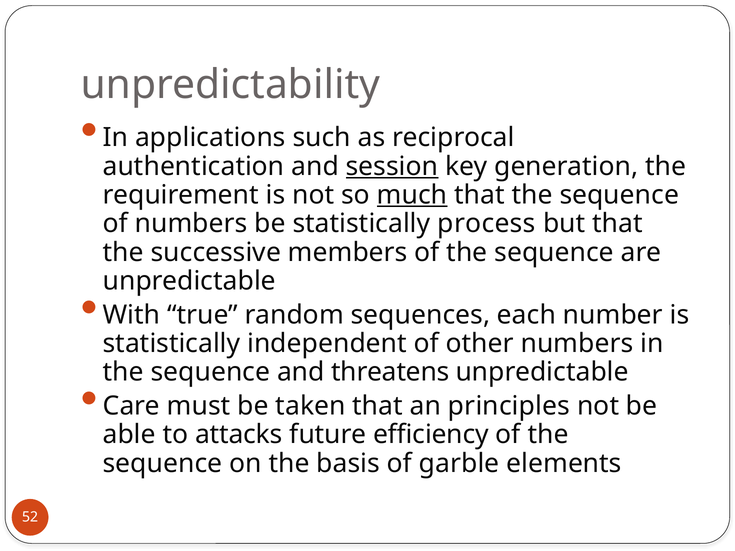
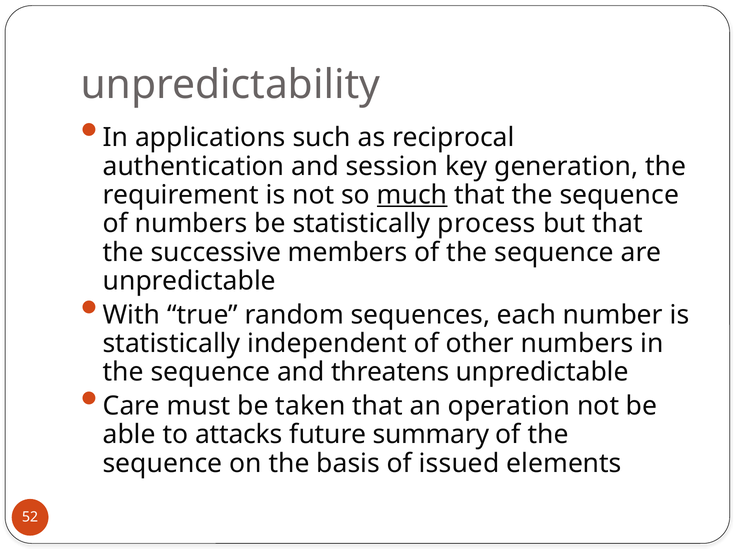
session underline: present -> none (392, 166)
principles: principles -> operation (509, 406)
efficiency: efficiency -> summary (431, 435)
garble: garble -> issued (459, 464)
